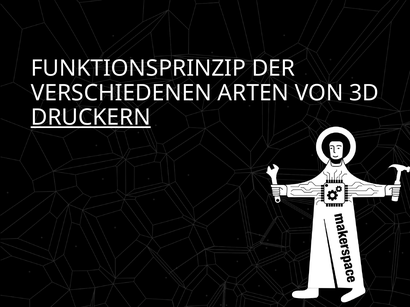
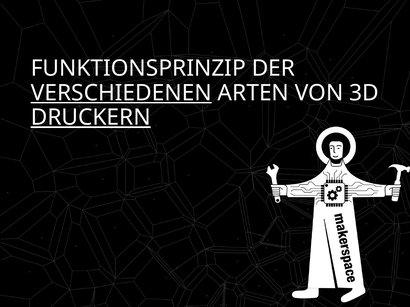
VERSCHIEDENEN underline: none -> present (121, 93)
